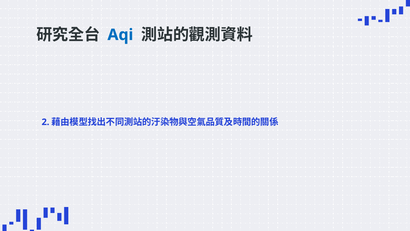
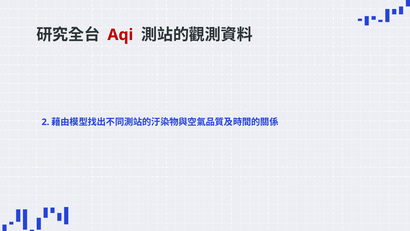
Aqi colour: blue -> red (120, 35)
